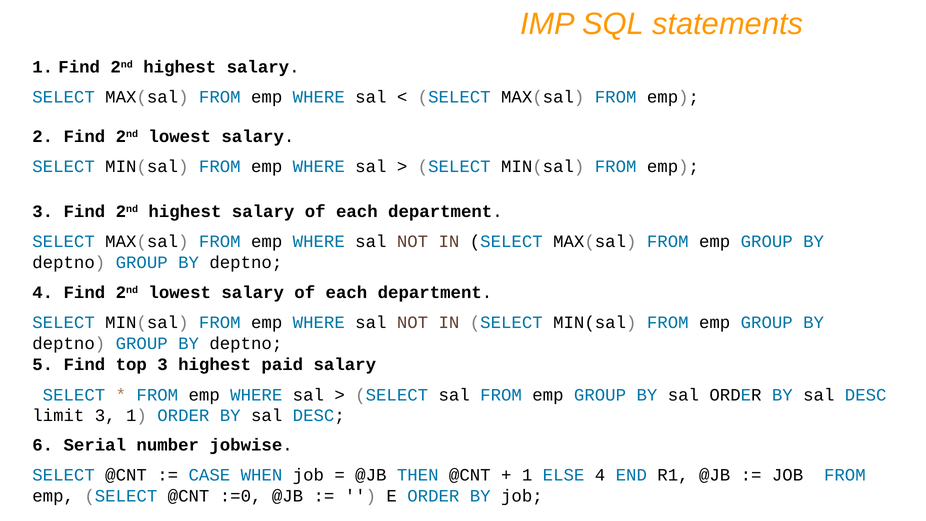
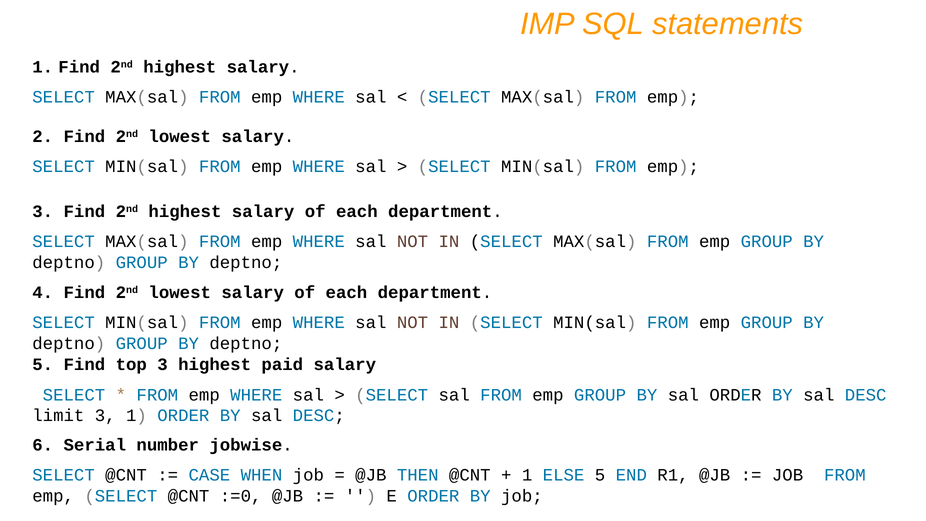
ELSE 4: 4 -> 5 (600, 475)
